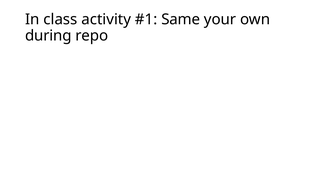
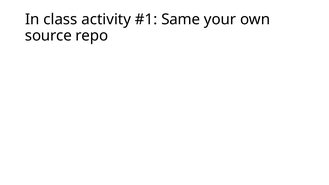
during: during -> source (48, 36)
